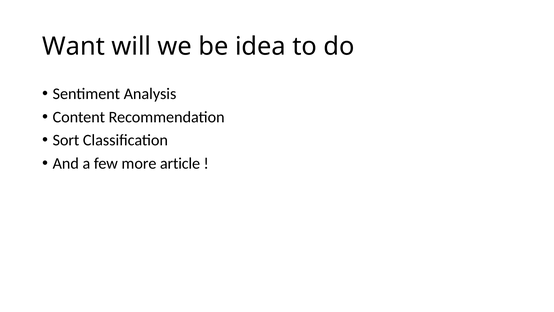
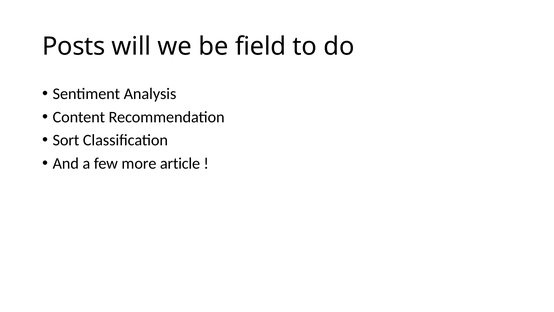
Want: Want -> Posts (74, 47)
idea: idea -> field (261, 47)
